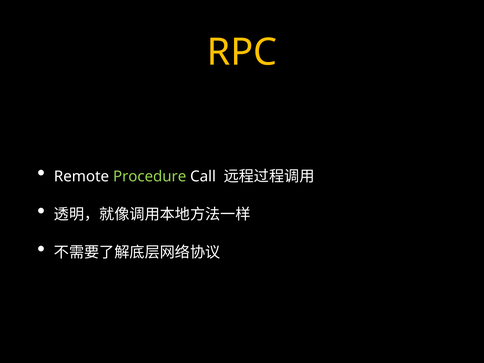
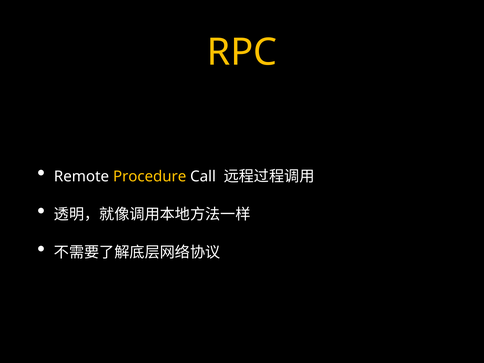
Procedure colour: light green -> yellow (150, 176)
